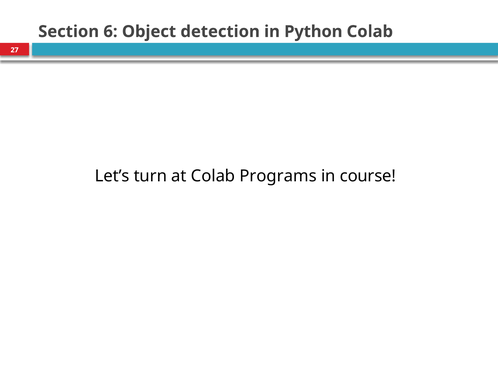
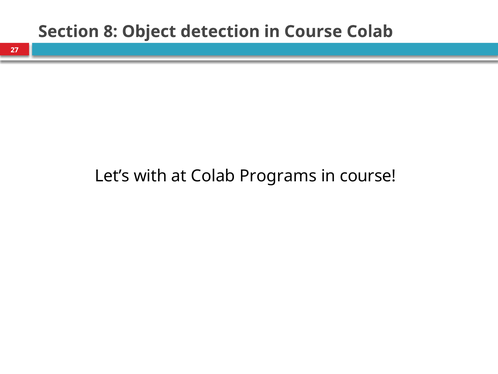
6: 6 -> 8 (110, 32)
detection in Python: Python -> Course (313, 32)
turn: turn -> with (150, 176)
